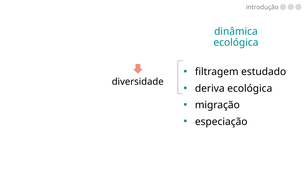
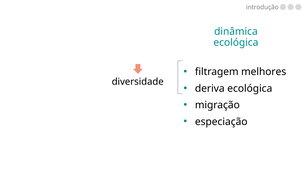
estudado: estudado -> melhores (264, 72)
